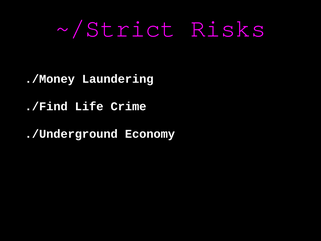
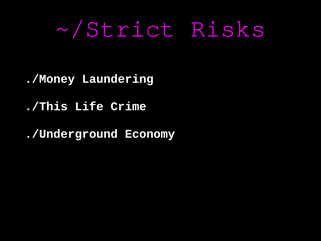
./Find: ./Find -> ./This (46, 106)
